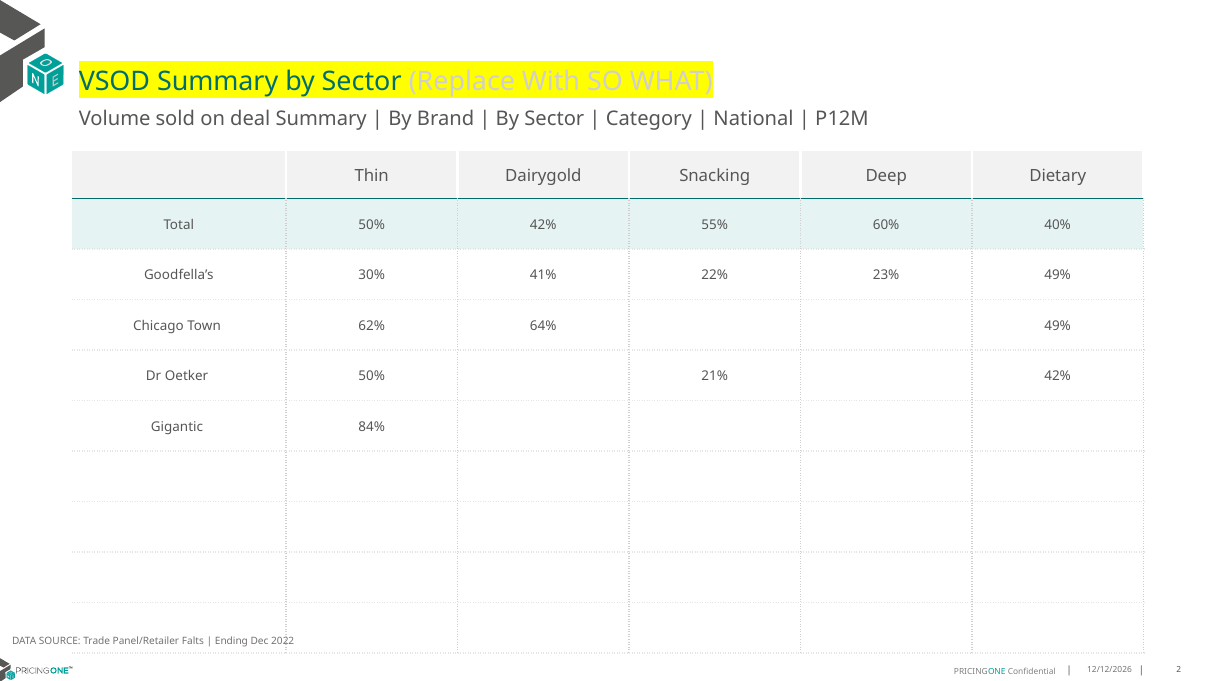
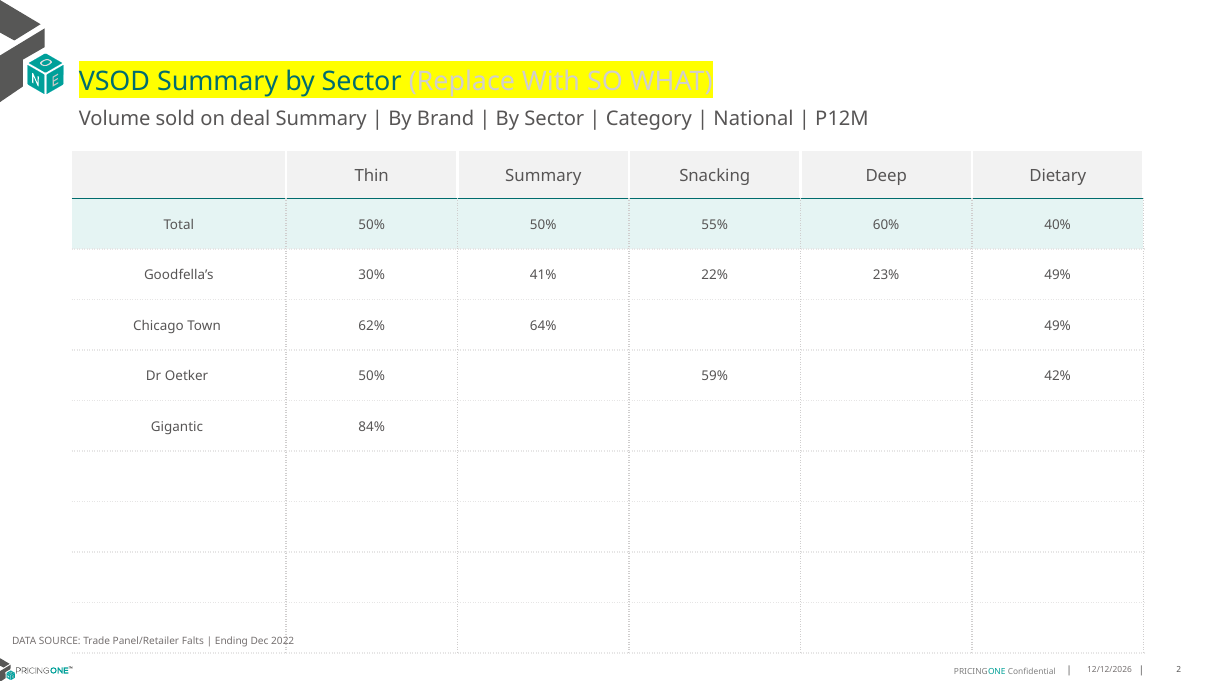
Thin Dairygold: Dairygold -> Summary (543, 176)
50% 42%: 42% -> 50% (543, 225)
21%: 21% -> 59% (715, 376)
